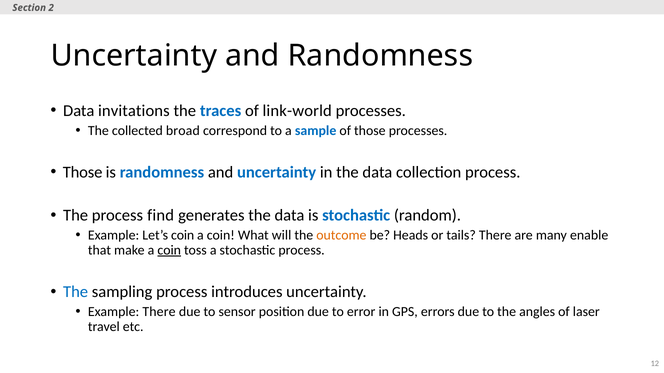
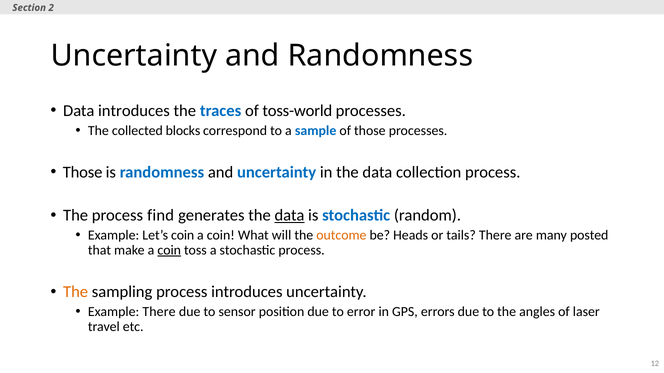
Data invitations: invitations -> introduces (134, 111)
link-world: link-world -> toss-world (297, 111)
broad: broad -> blocks (183, 131)
data underline: none -> present (290, 216)
enable: enable -> posted (589, 236)
The colour: blue -> orange (76, 292)
